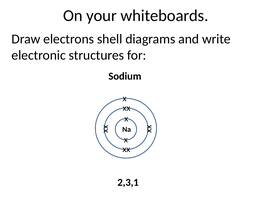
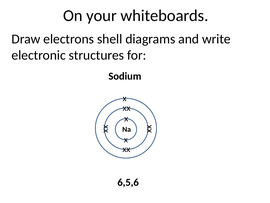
2,3,1: 2,3,1 -> 6,5,6 (128, 182)
